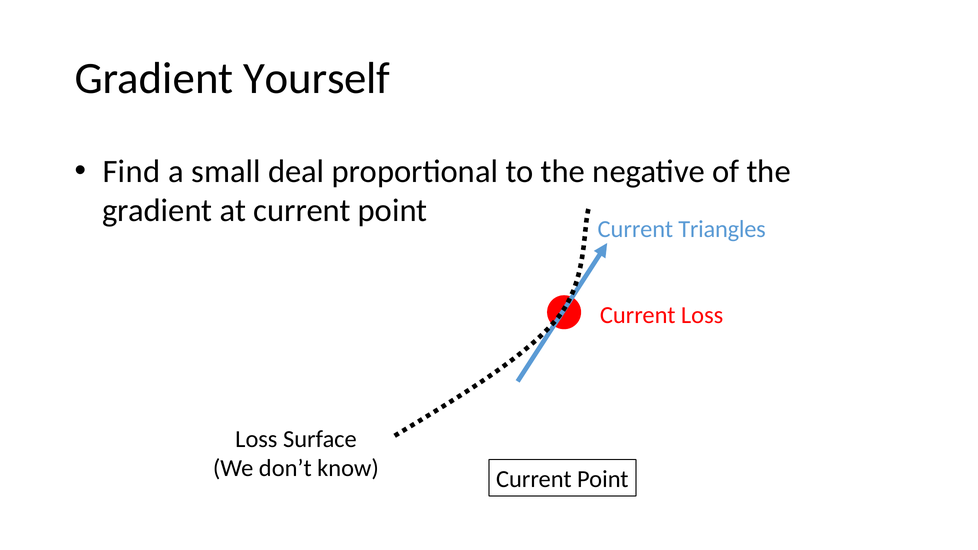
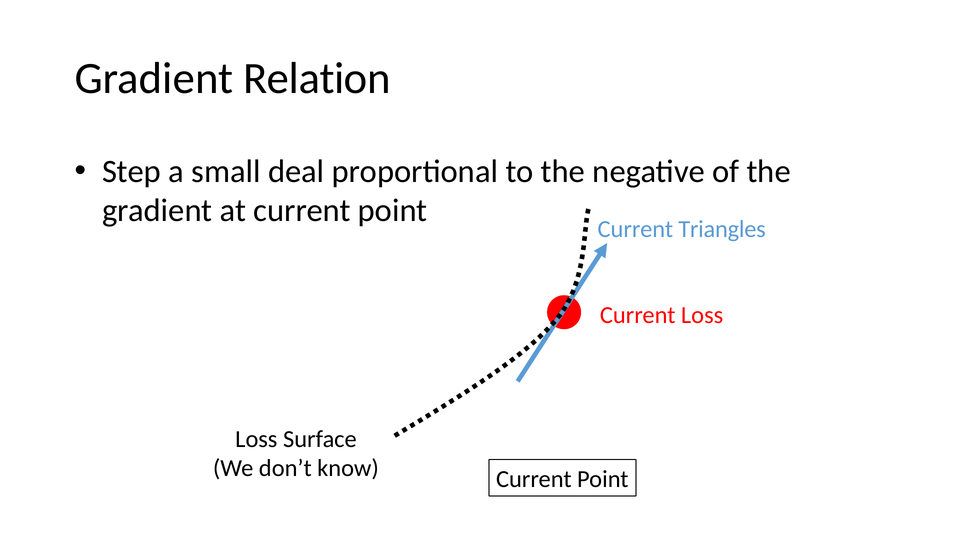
Yourself: Yourself -> Relation (317, 78)
Find: Find -> Step (132, 172)
